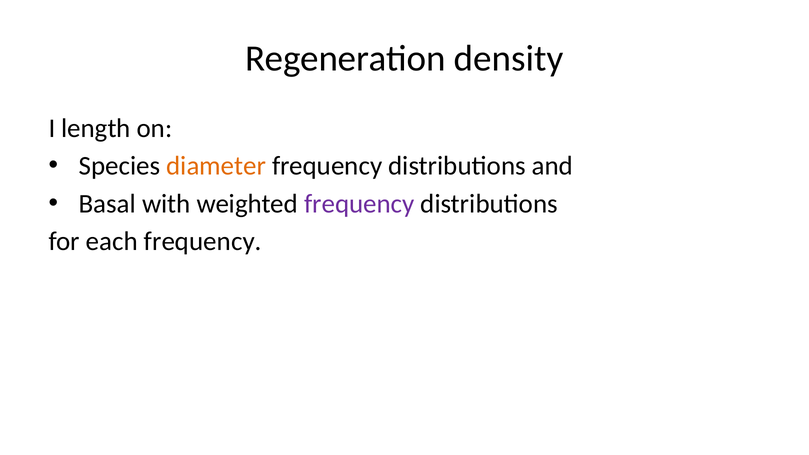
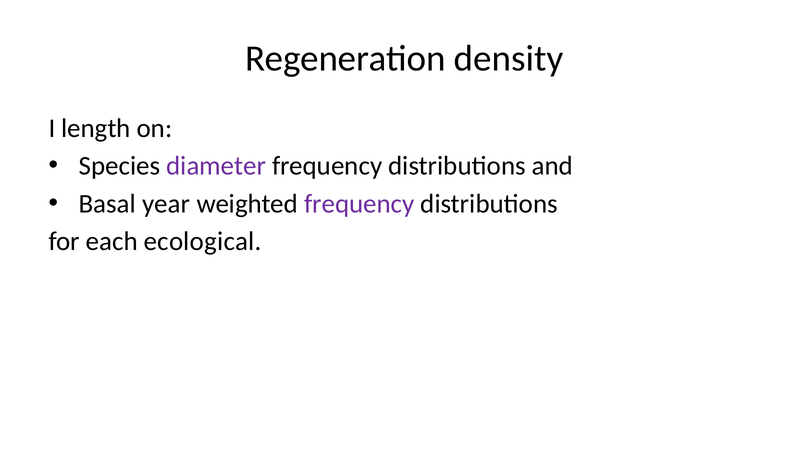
diameter colour: orange -> purple (216, 166)
with: with -> year (166, 204)
each frequency: frequency -> ecological (203, 242)
